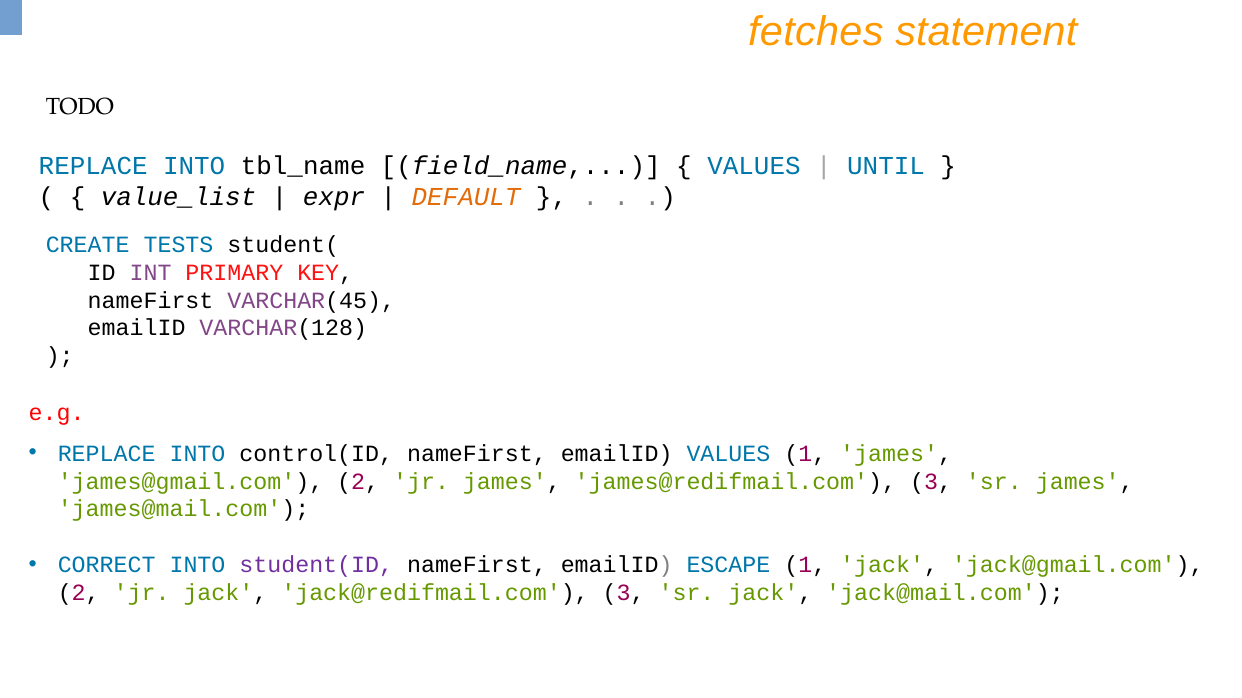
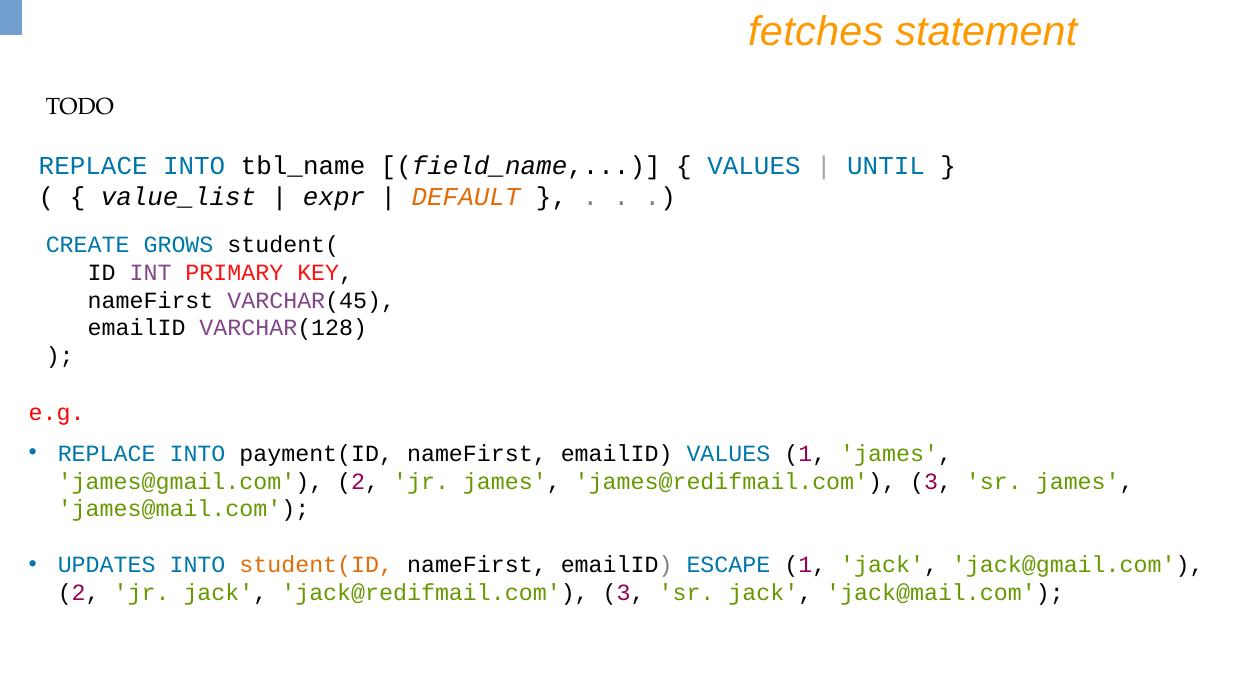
TESTS: TESTS -> GROWS (179, 245)
control(ID: control(ID -> payment(ID (316, 454)
CORRECT: CORRECT -> UPDATES (107, 566)
student(ID colour: purple -> orange (316, 566)
